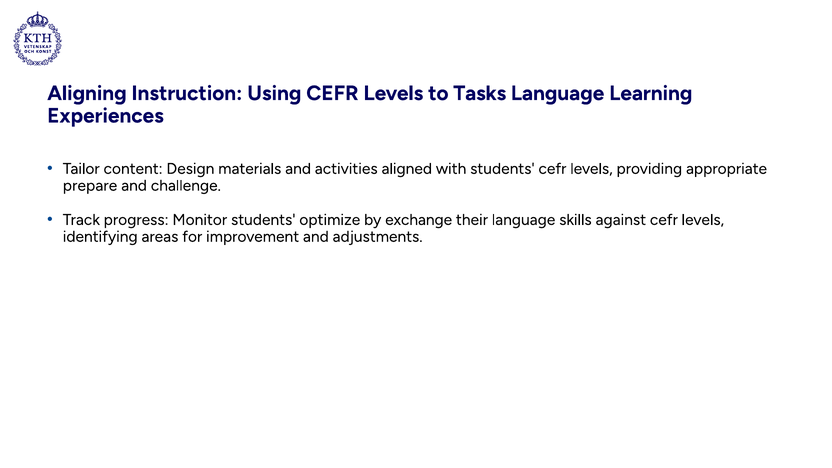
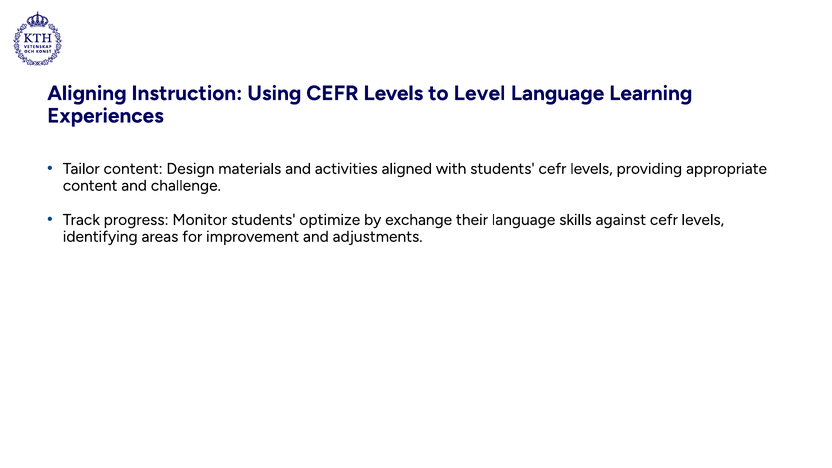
Tasks: Tasks -> Level (480, 93)
prepare: prepare -> content (90, 186)
